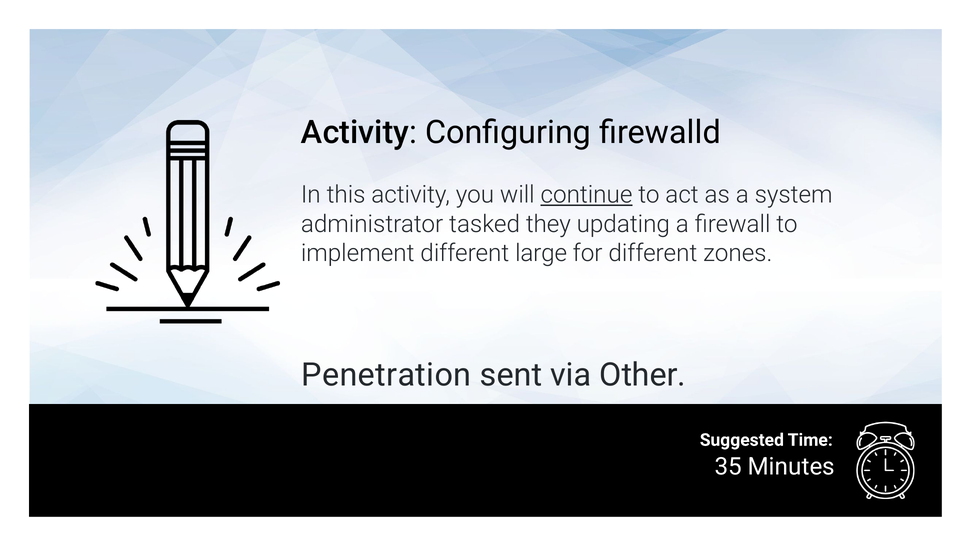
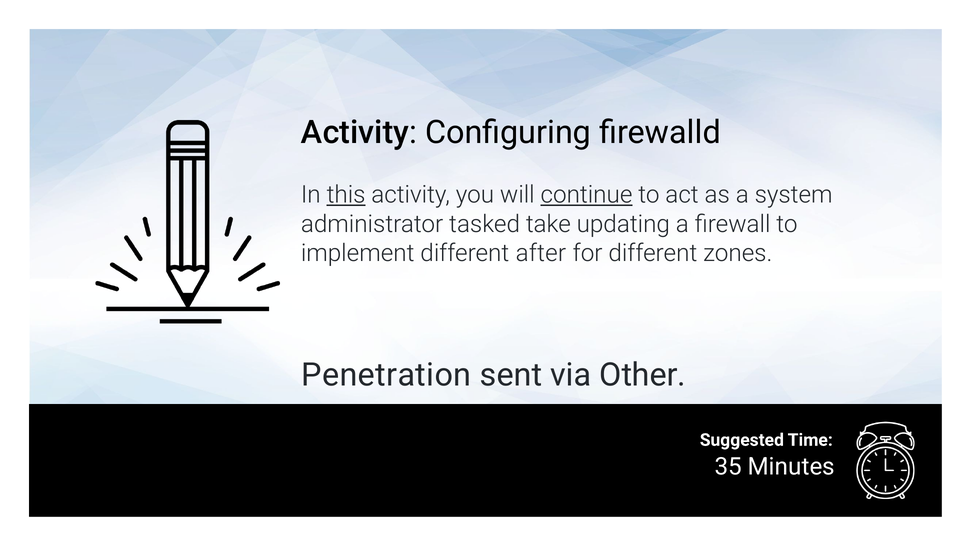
this underline: none -> present (346, 195)
they: they -> take (548, 224)
large: large -> after (541, 253)
